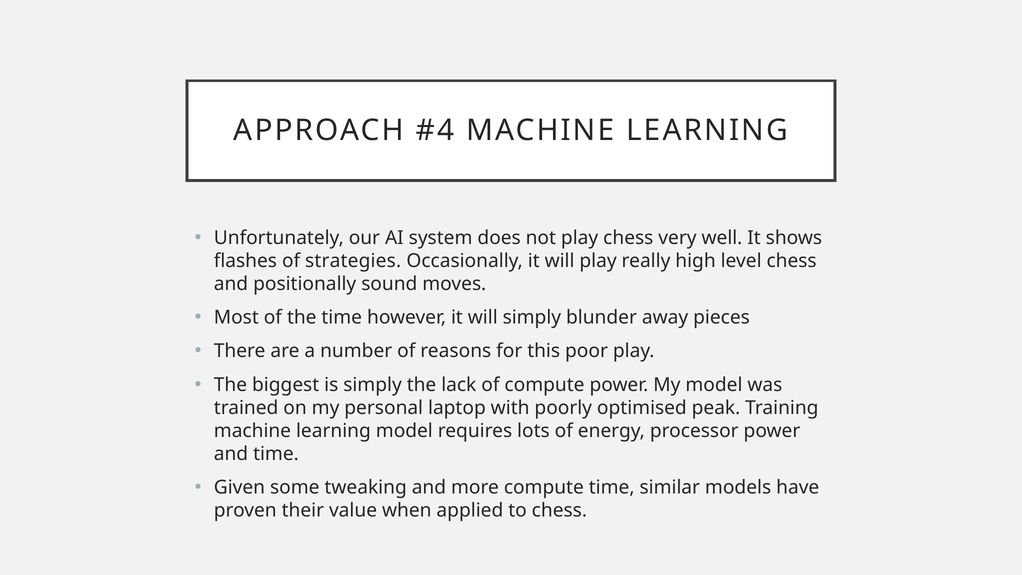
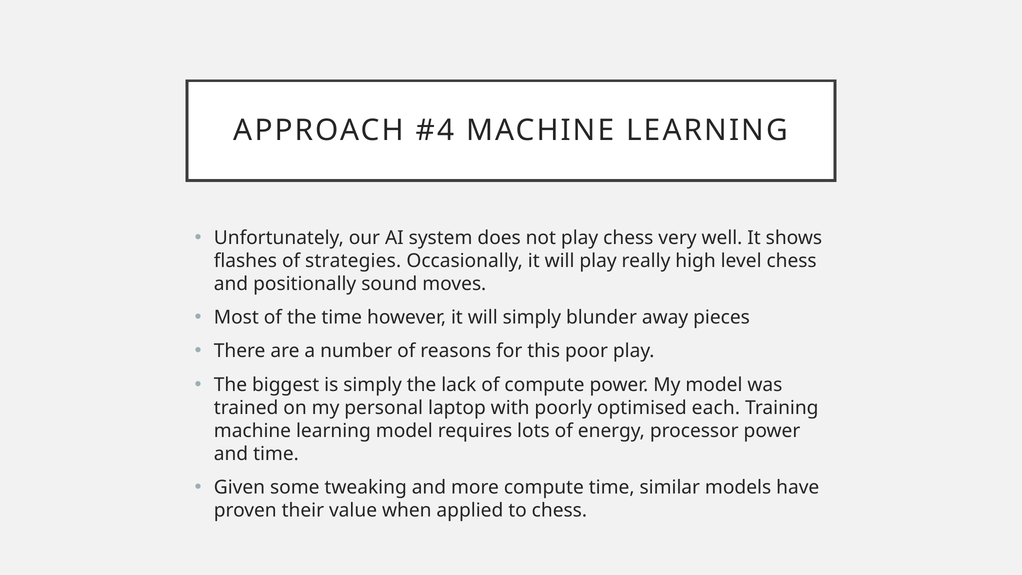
peak: peak -> each (716, 408)
